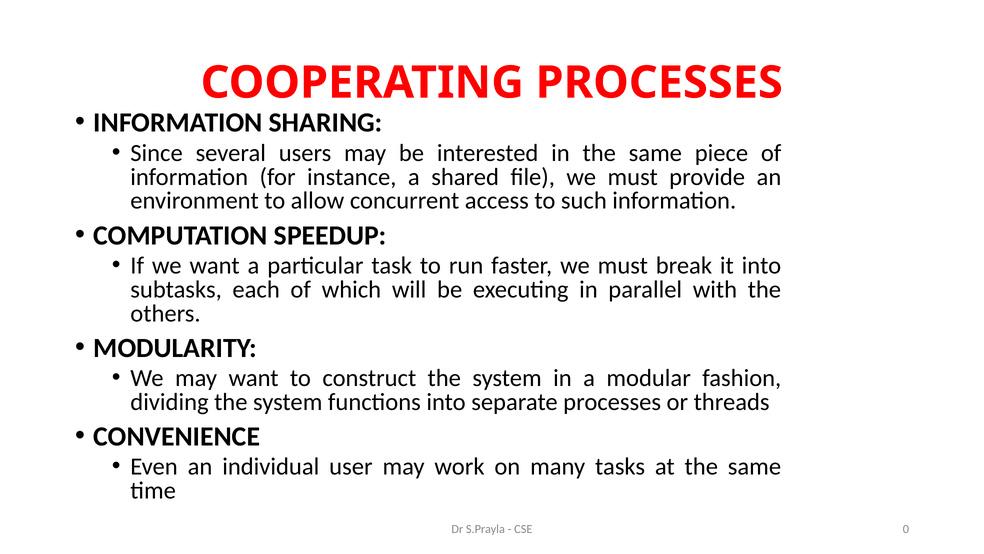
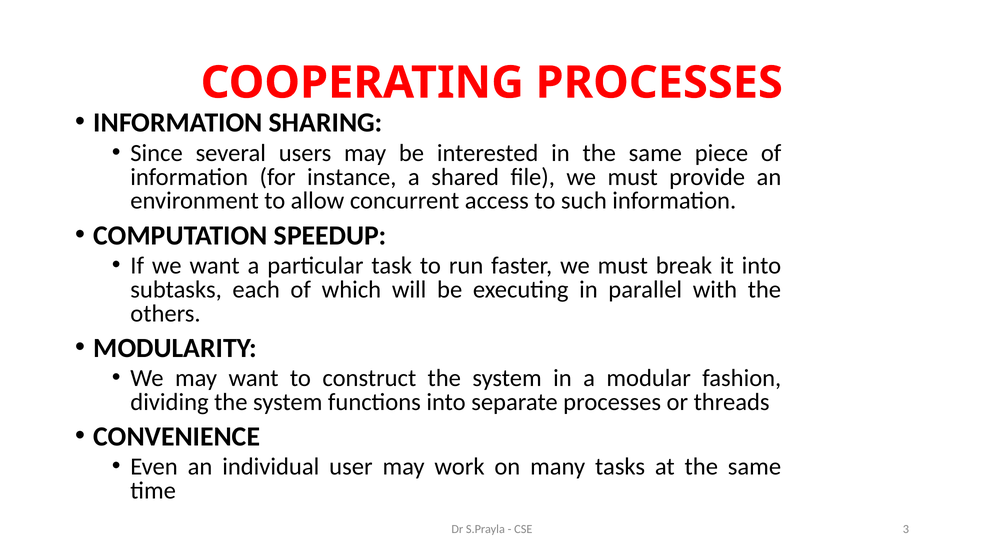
0: 0 -> 3 (906, 528)
